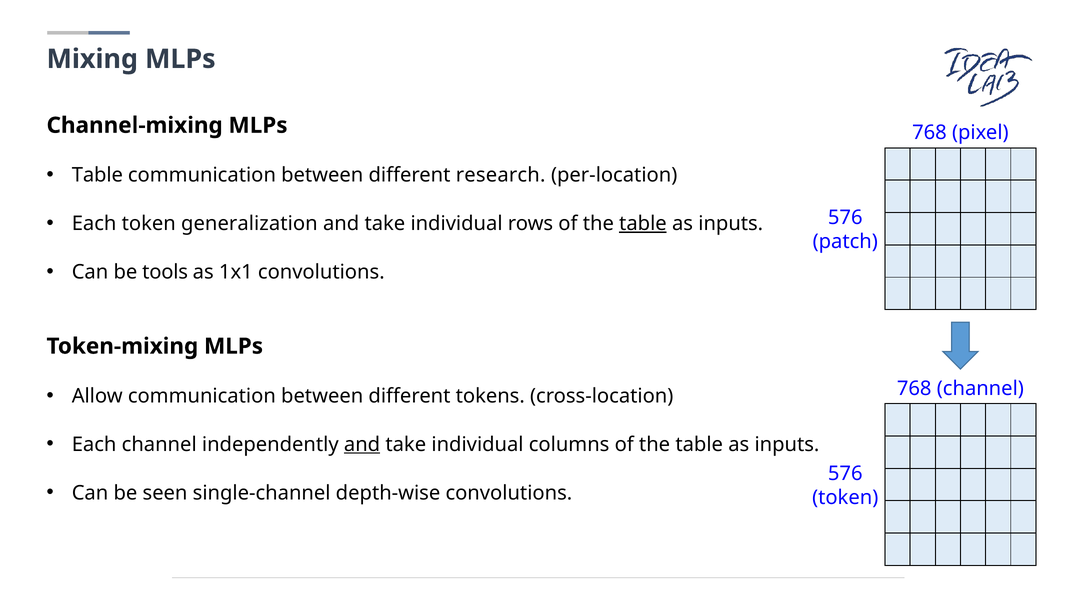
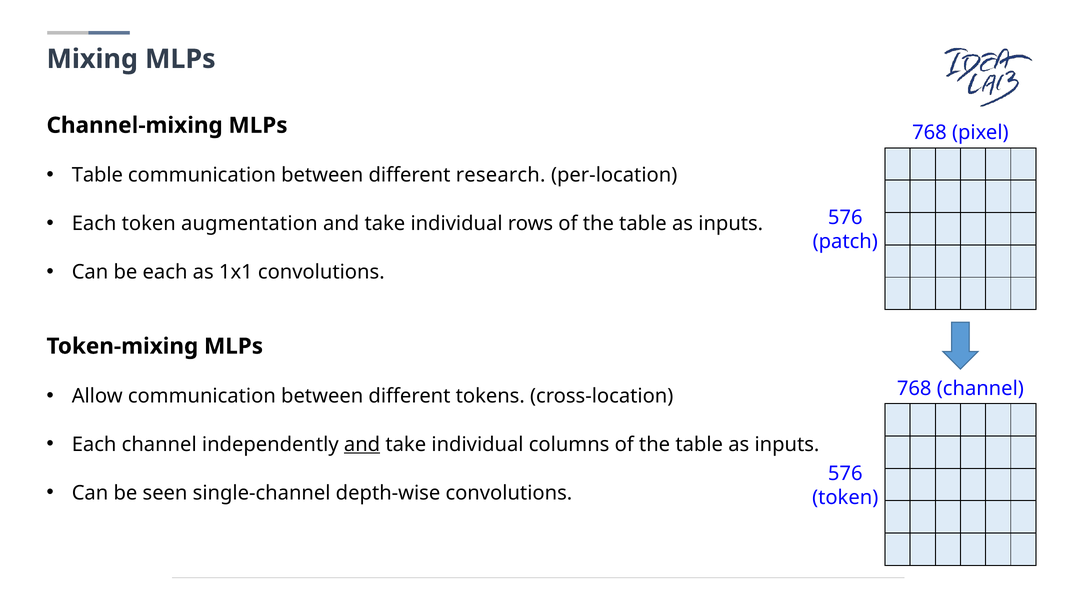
generalization: generalization -> augmentation (249, 223)
table underline: present -> none (643, 223)
be tools: tools -> each (165, 272)
